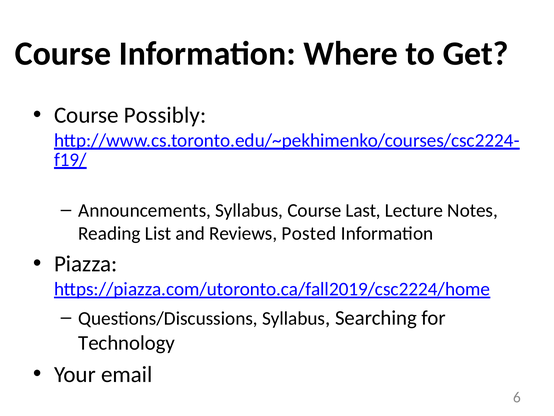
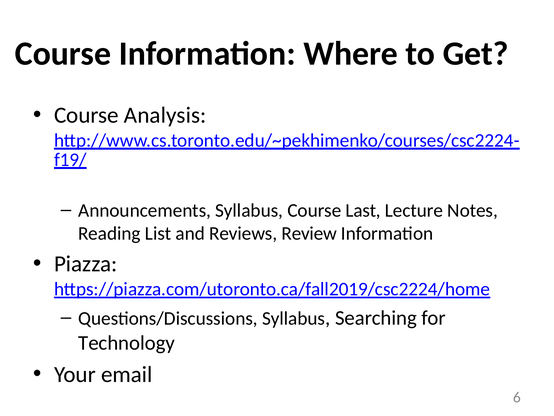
Possibly: Possibly -> Analysis (165, 115)
Posted: Posted -> Review (309, 233)
